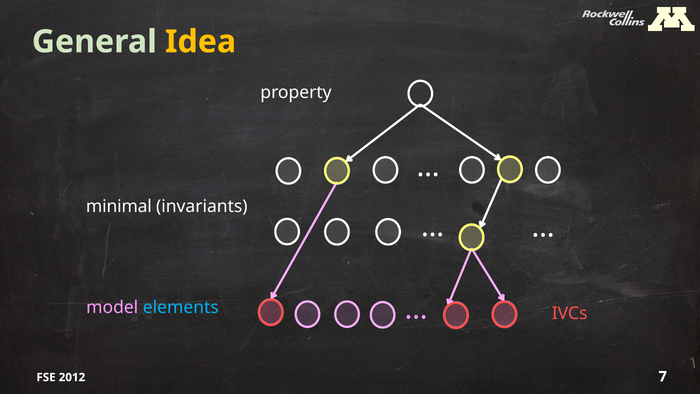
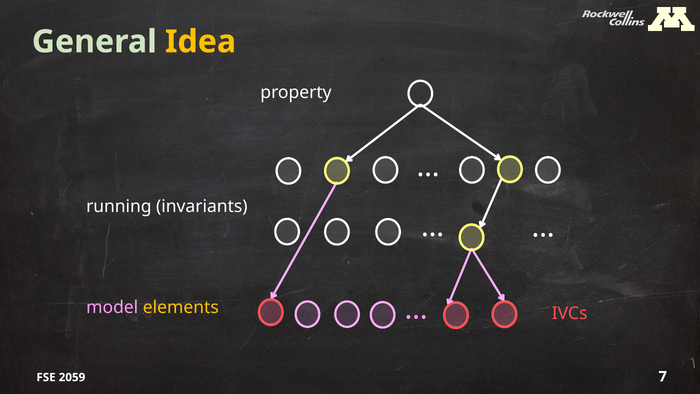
minimal: minimal -> running (119, 207)
elements colour: light blue -> yellow (181, 307)
2012: 2012 -> 2059 (72, 377)
